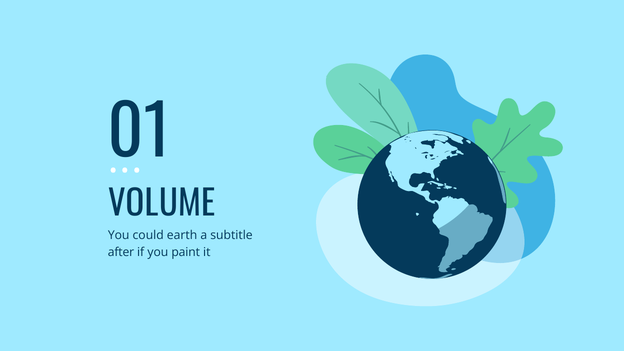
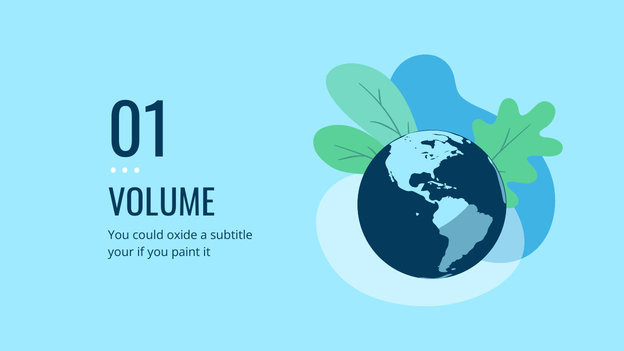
earth: earth -> oxide (182, 235)
after: after -> your (121, 252)
